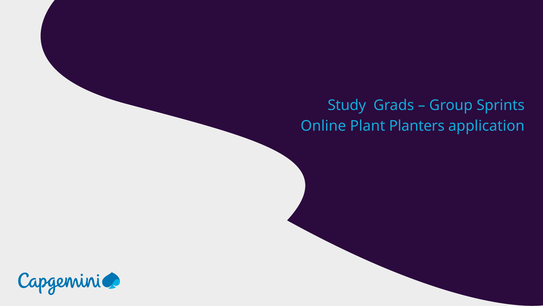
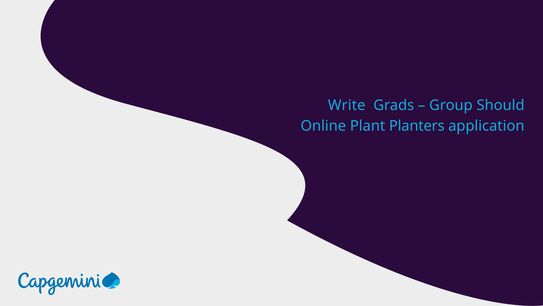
Study: Study -> Write (347, 105)
Sprints: Sprints -> Should (501, 105)
